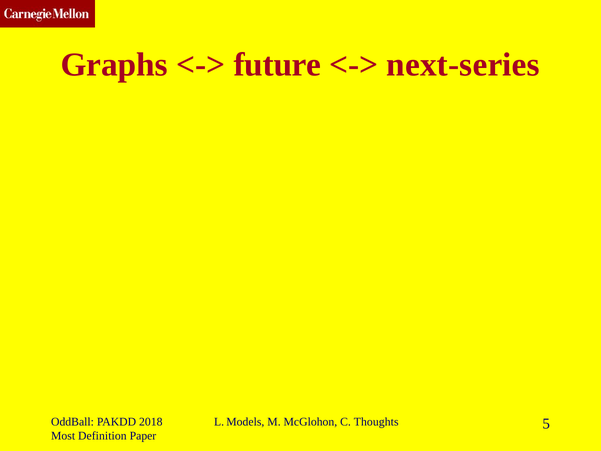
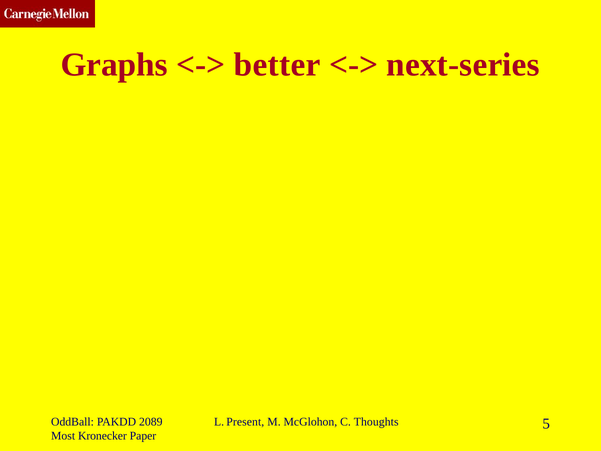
future: future -> better (277, 65)
2018: 2018 -> 2089 (151, 422)
Models: Models -> Present (245, 422)
Definition: Definition -> Kronecker (102, 436)
